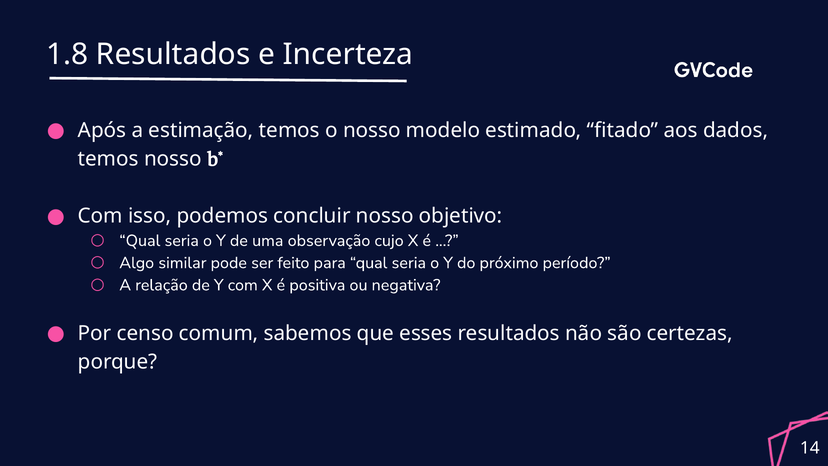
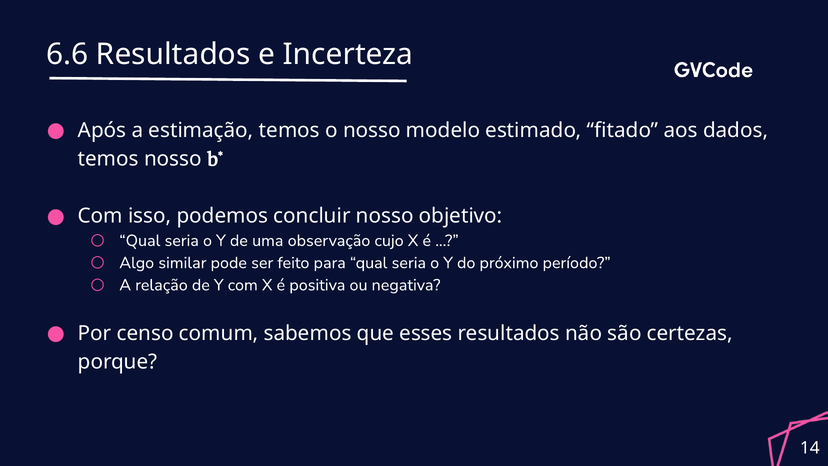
1.8: 1.8 -> 6.6 (67, 55)
